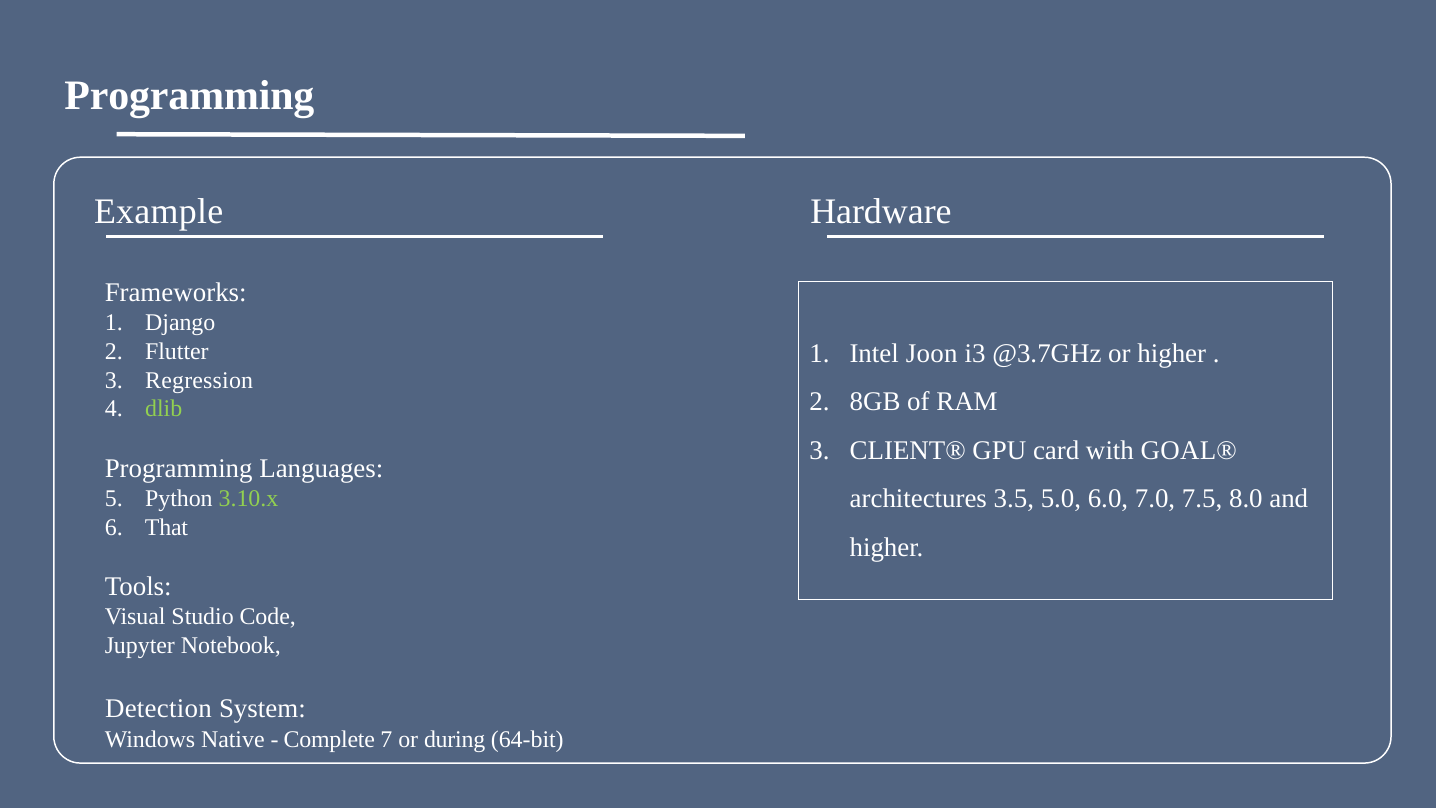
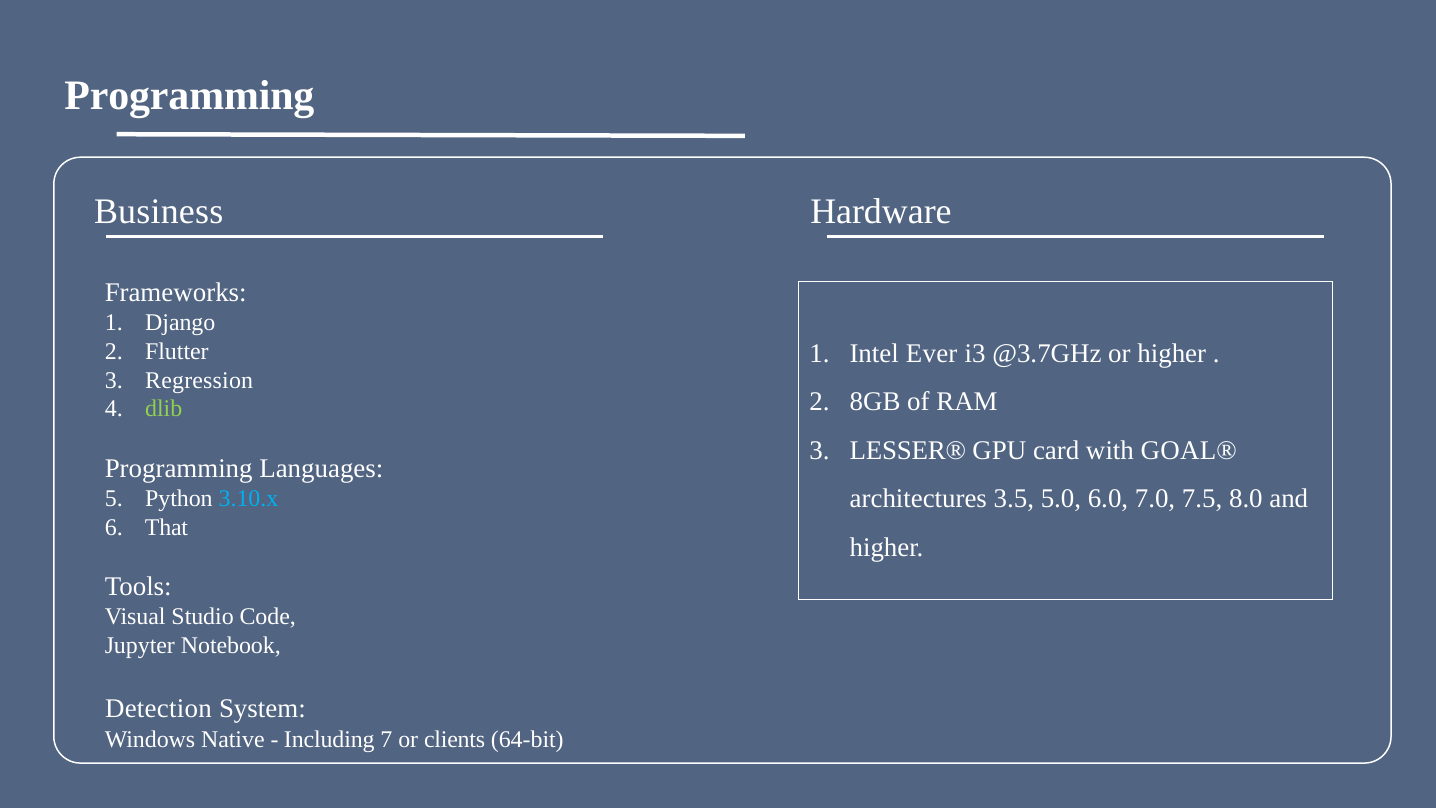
Example: Example -> Business (159, 212)
Joon: Joon -> Ever (932, 353)
CLIENT®: CLIENT® -> LESSER® (908, 450)
3.10.x colour: light green -> light blue (248, 498)
Complete: Complete -> Including (329, 739)
during: during -> clients (455, 739)
